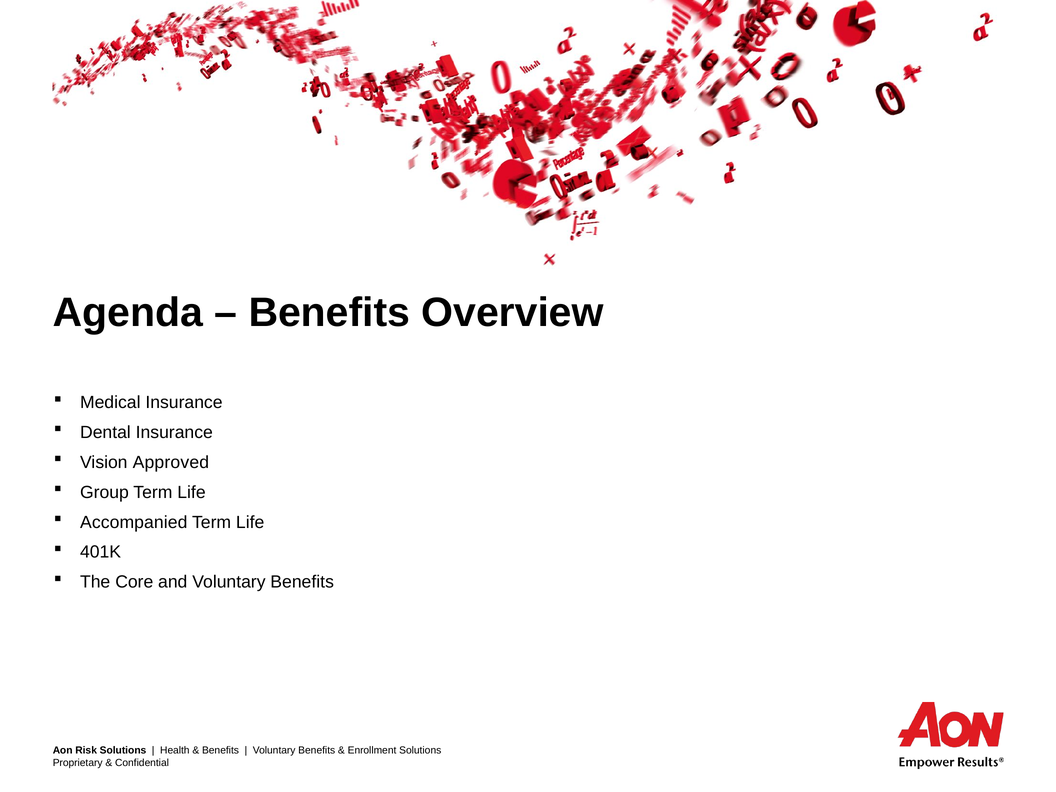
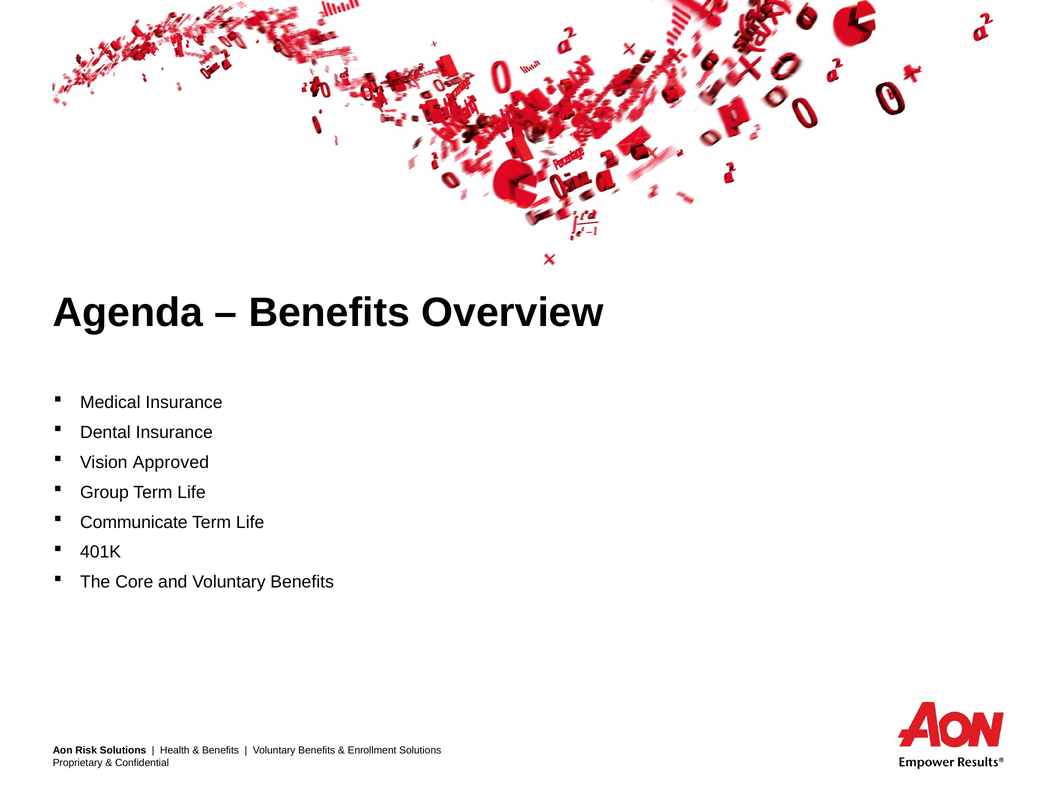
Accompanied: Accompanied -> Communicate (134, 522)
